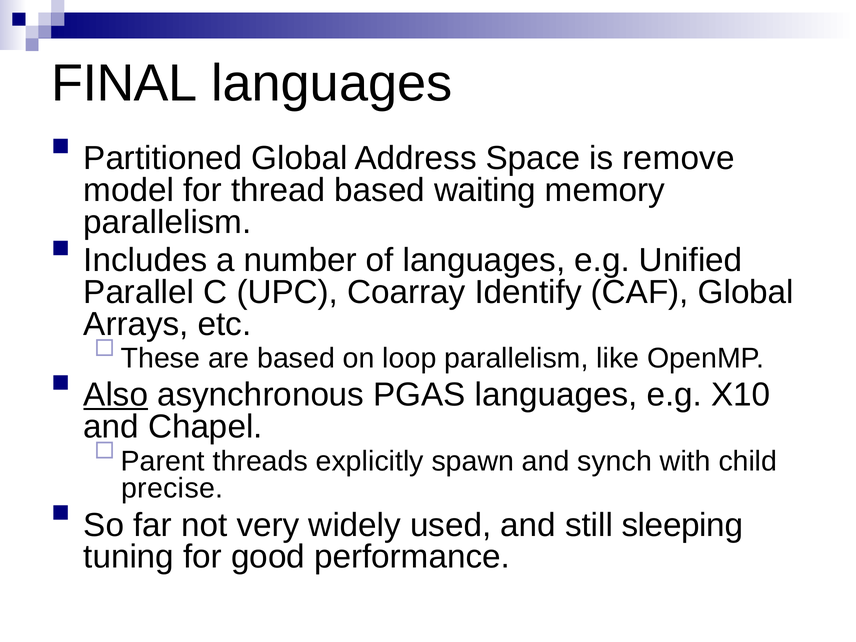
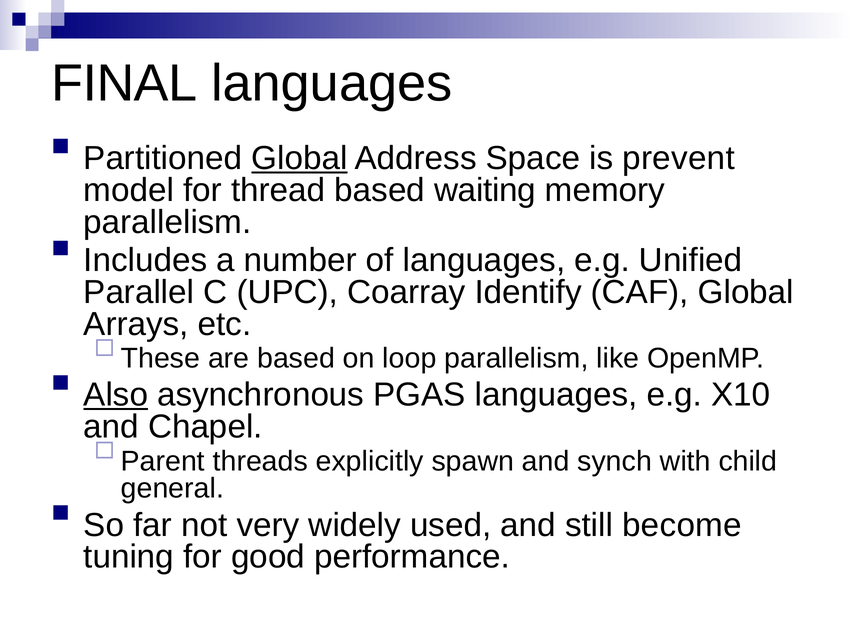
Global underline: none -> present (299, 158)
remove: remove -> prevent (679, 158)
precise: precise -> general (172, 489)
sleeping: sleeping -> become (682, 525)
